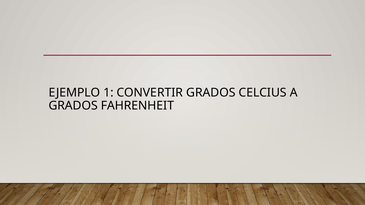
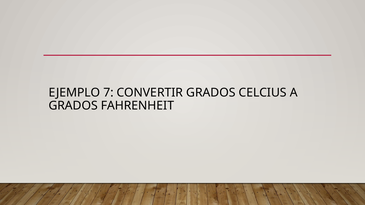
1: 1 -> 7 (108, 93)
